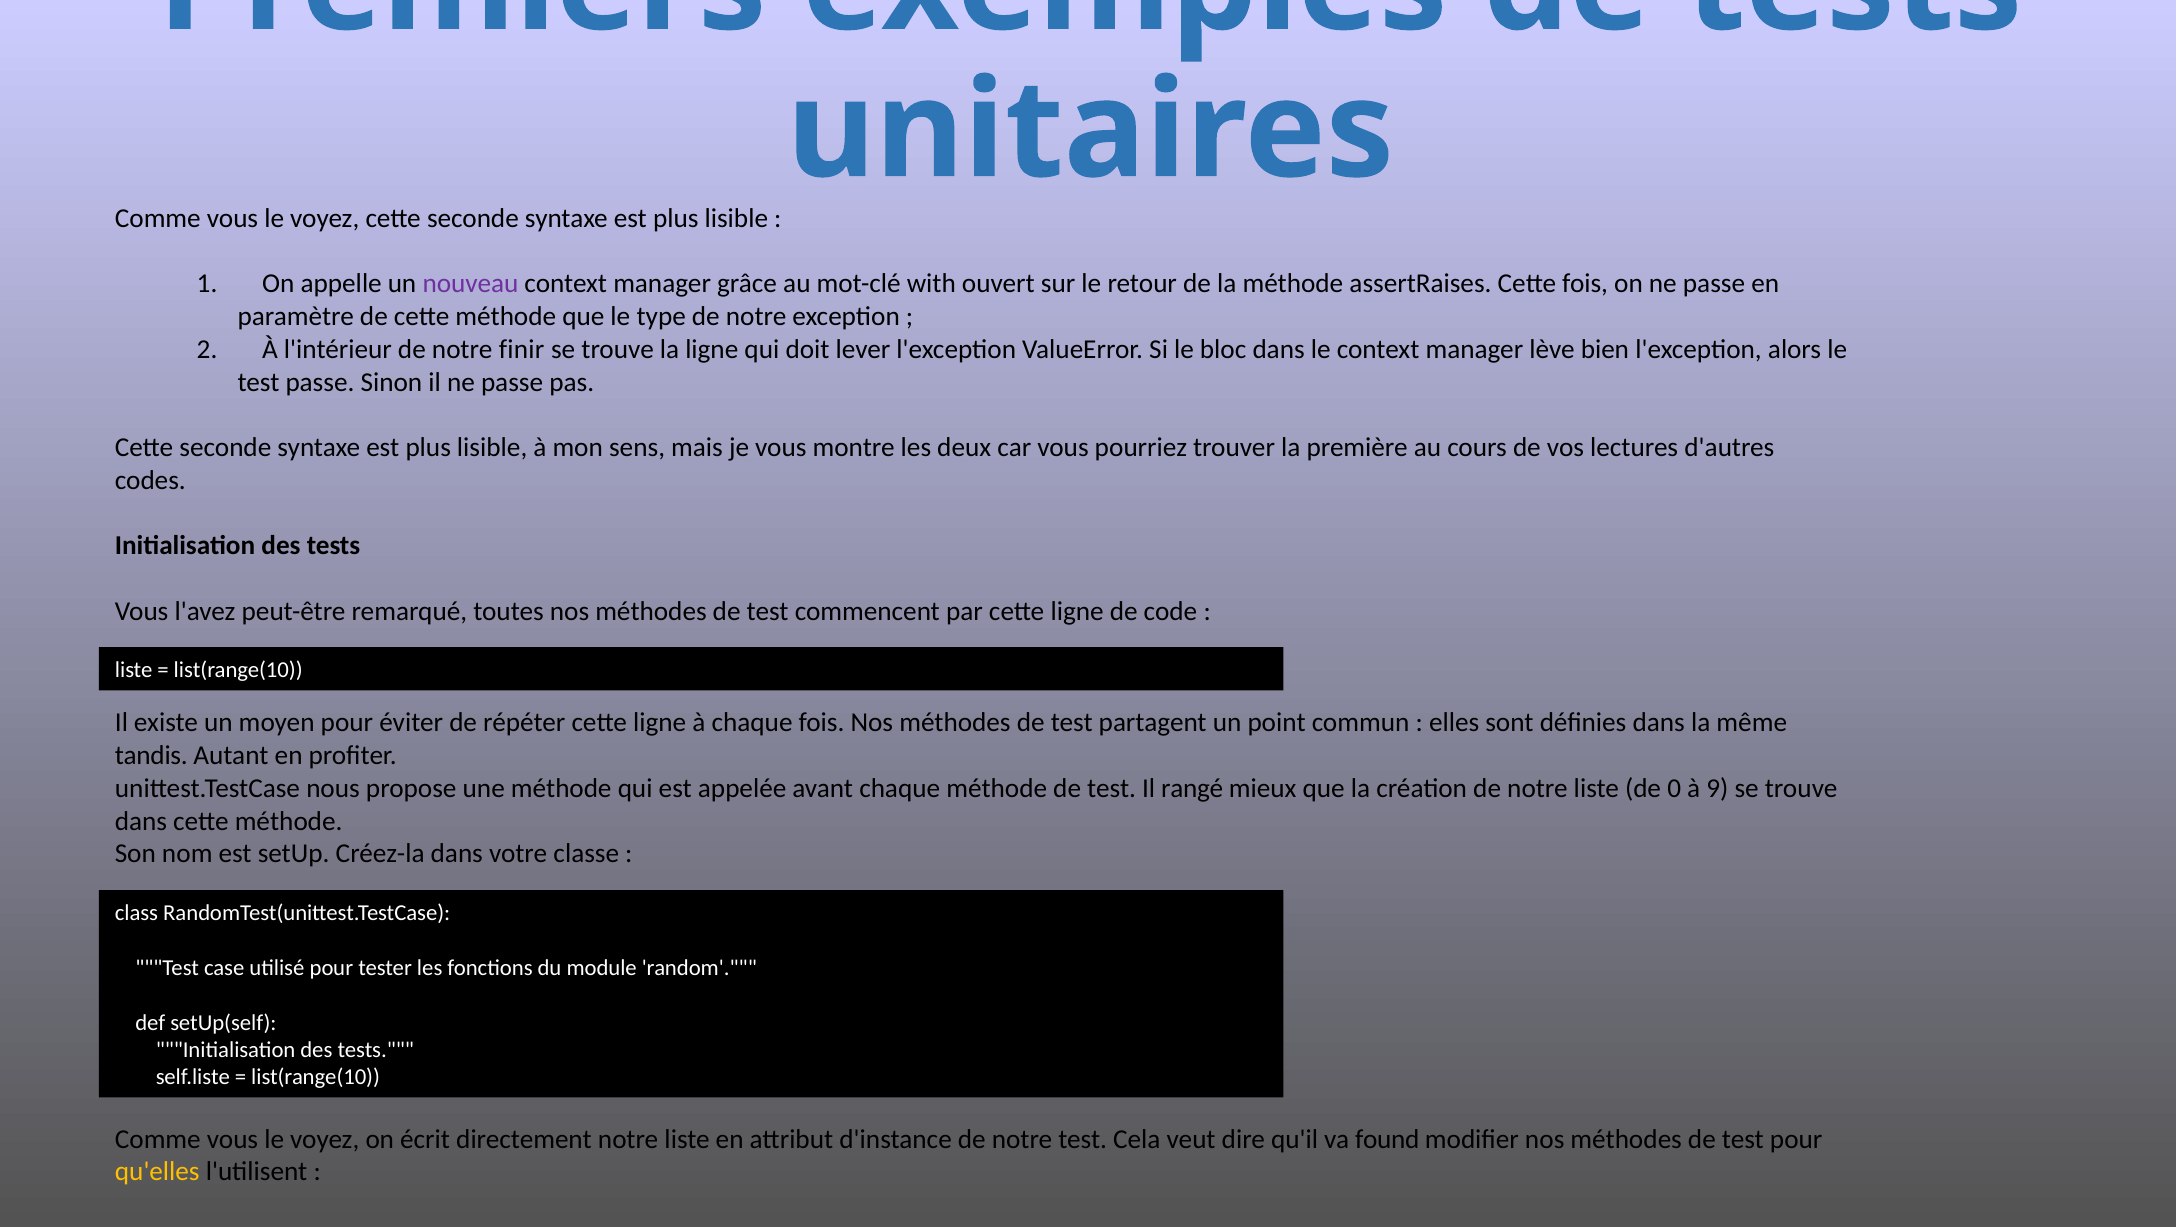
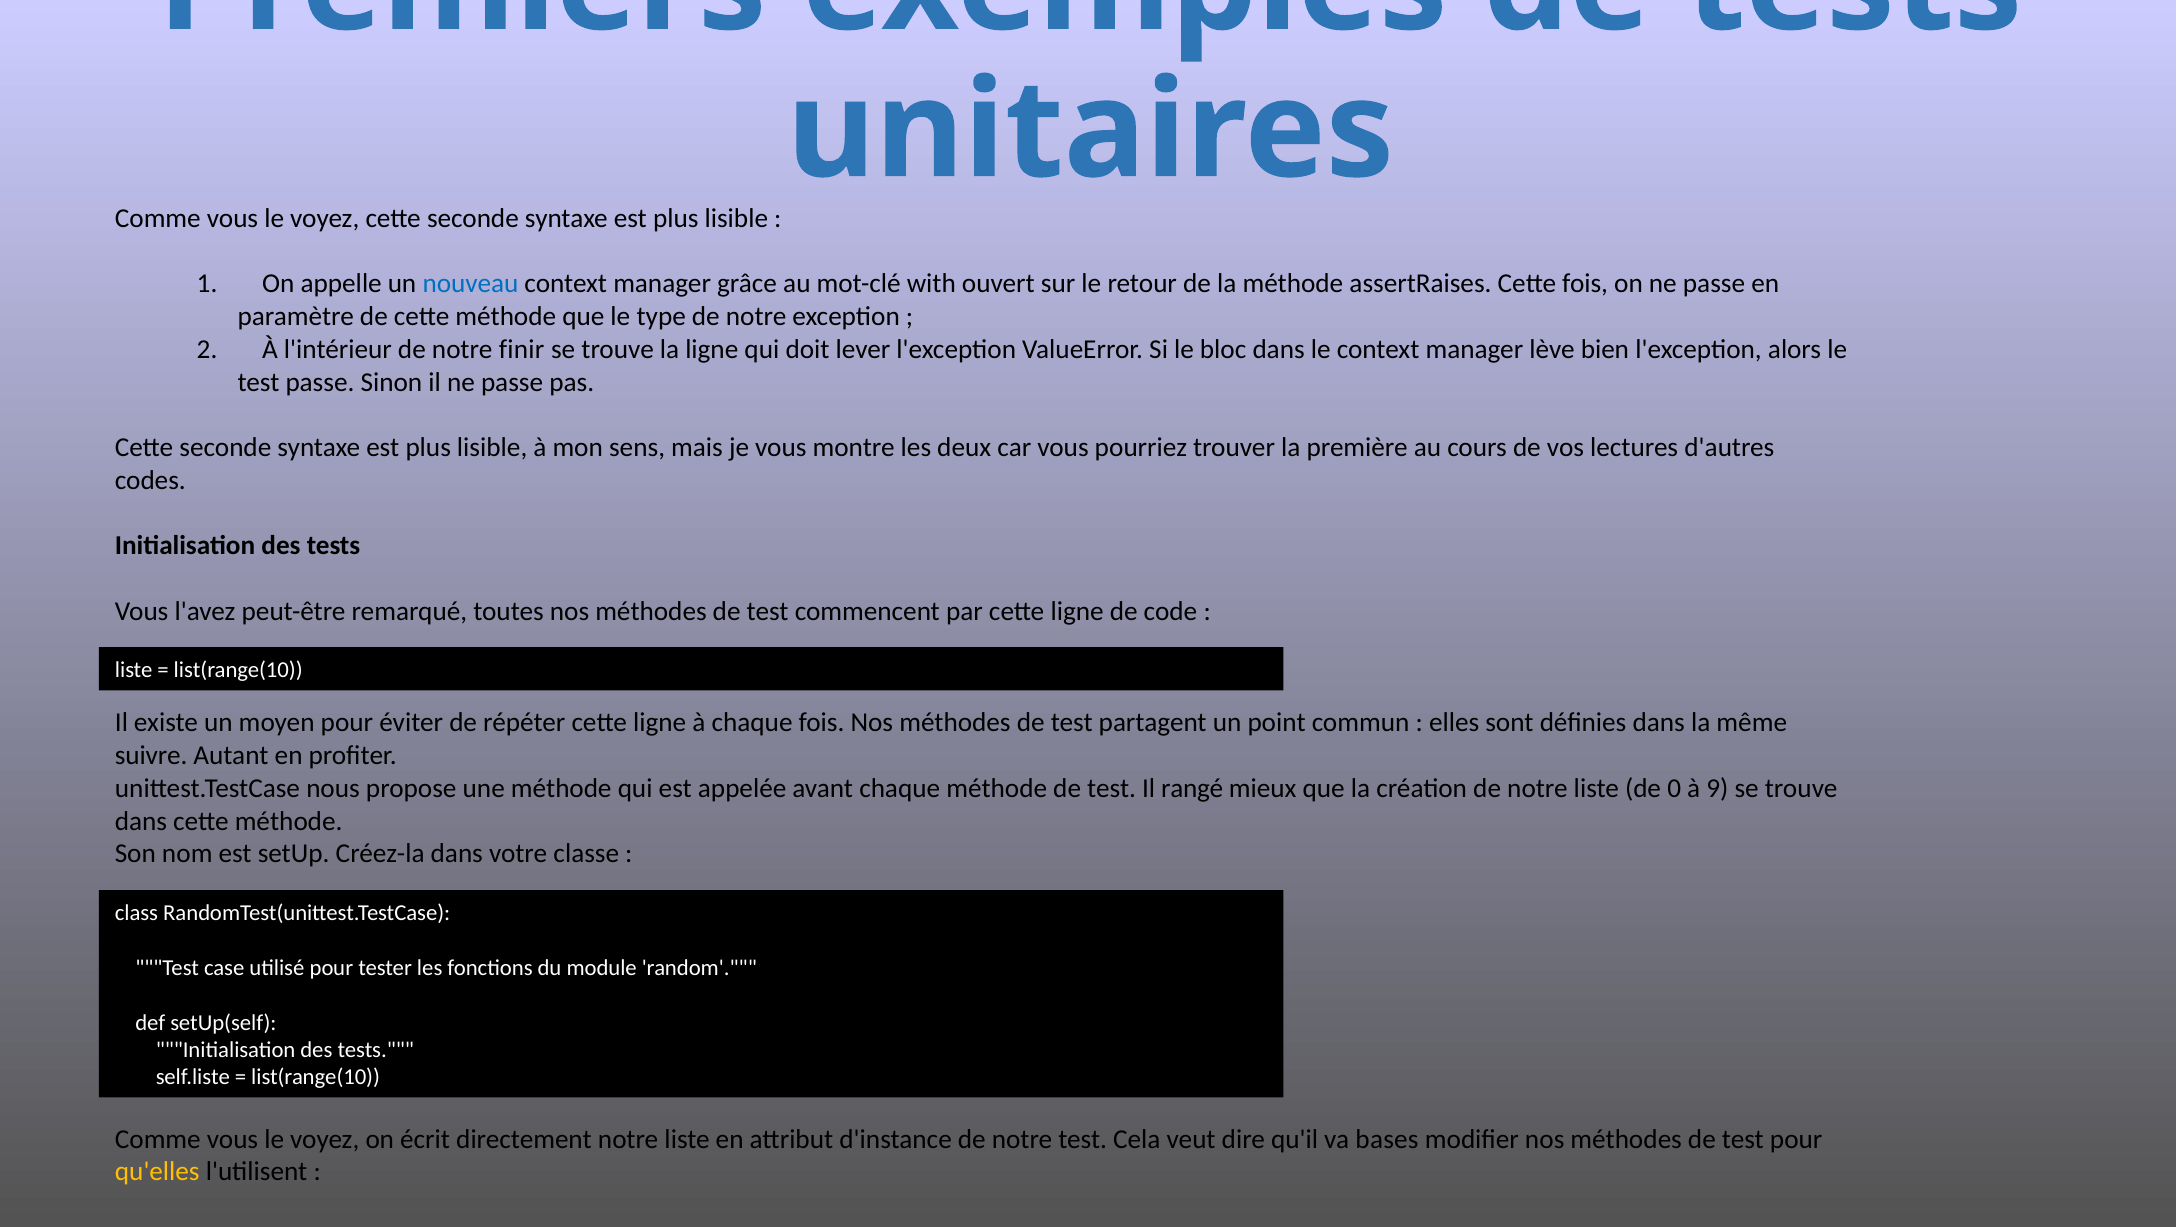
nouveau colour: purple -> blue (470, 284)
tandis: tandis -> suivre (151, 755)
found: found -> bases (1387, 1139)
